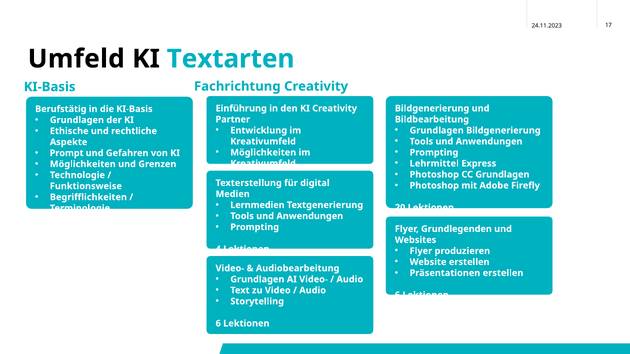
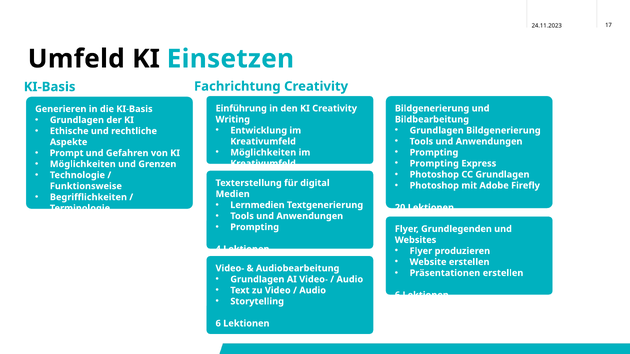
Textarten: Textarten -> Einsetzen (230, 59)
Berufstätig: Berufstätig -> Generieren (61, 109)
Partner: Partner -> Writing (233, 119)
Lehrmittel: Lehrmittel -> Prompting (434, 164)
